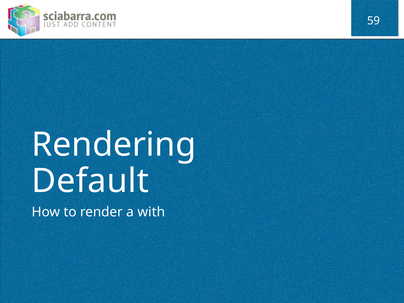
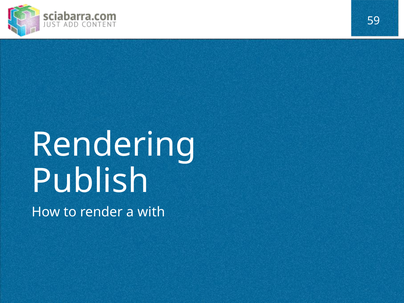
Default: Default -> Publish (90, 181)
